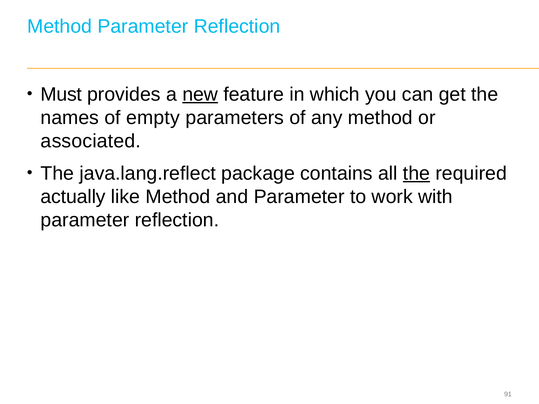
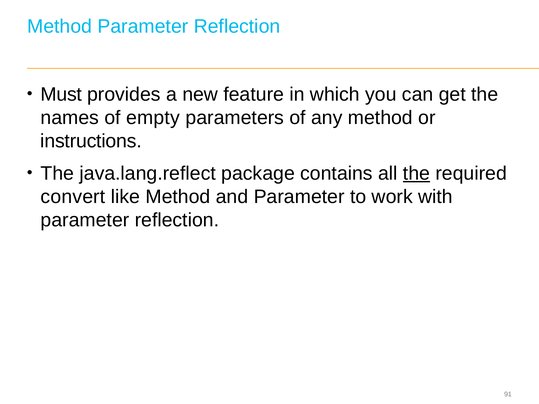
new underline: present -> none (200, 94)
associated: associated -> instructions (91, 141)
actually: actually -> convert (73, 197)
